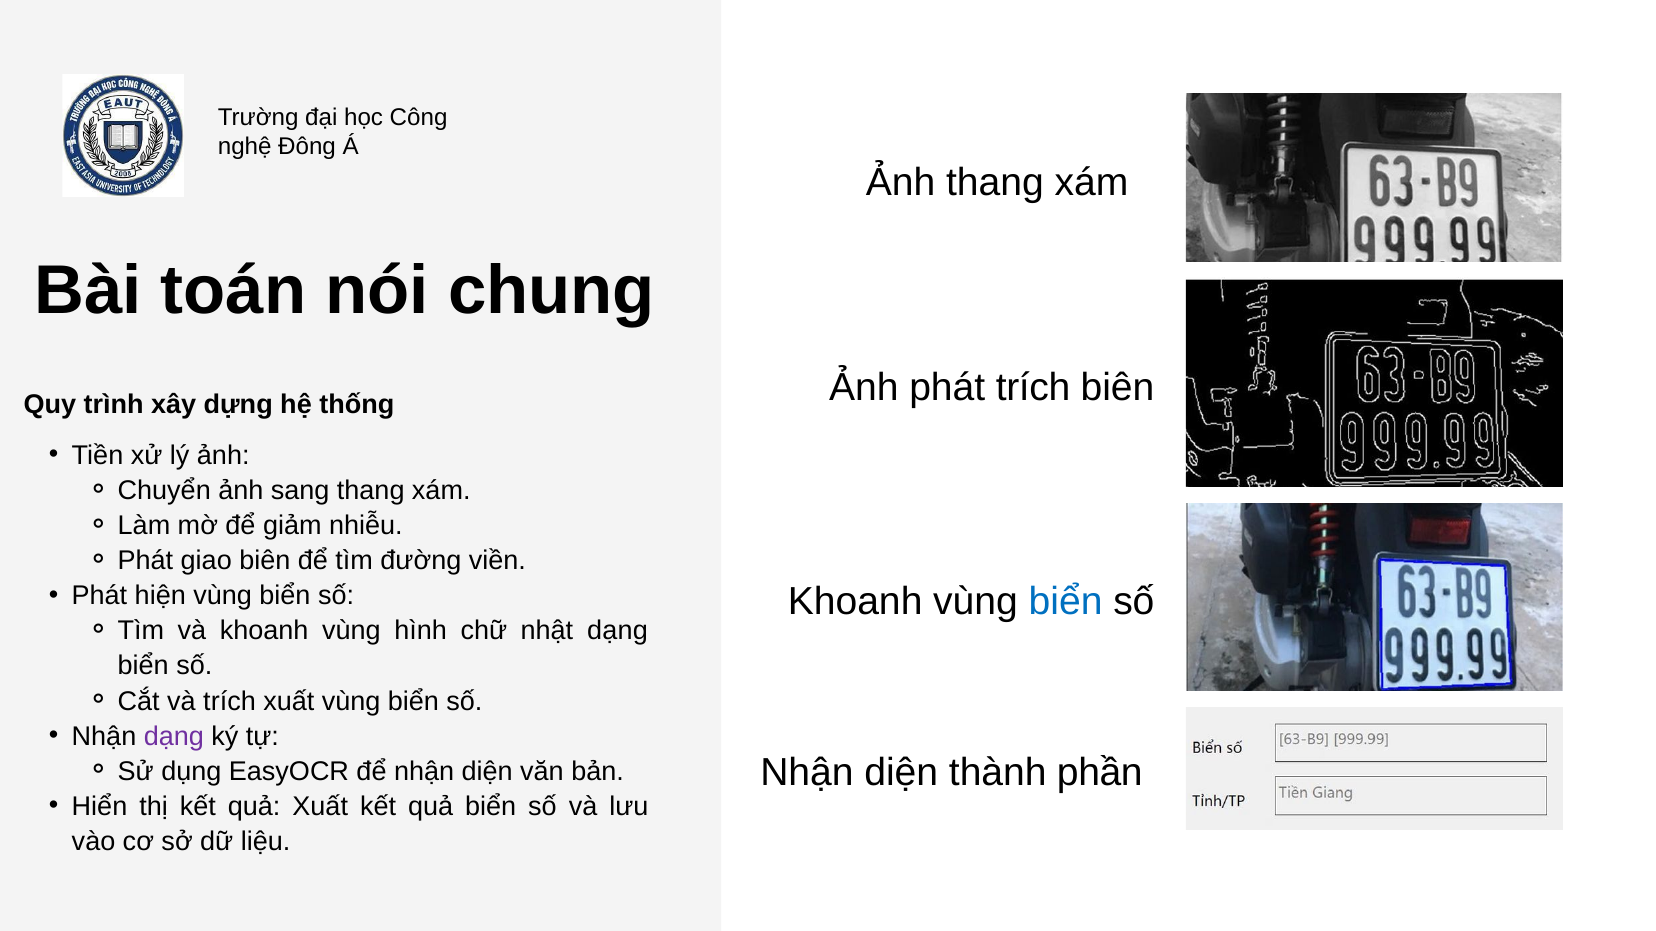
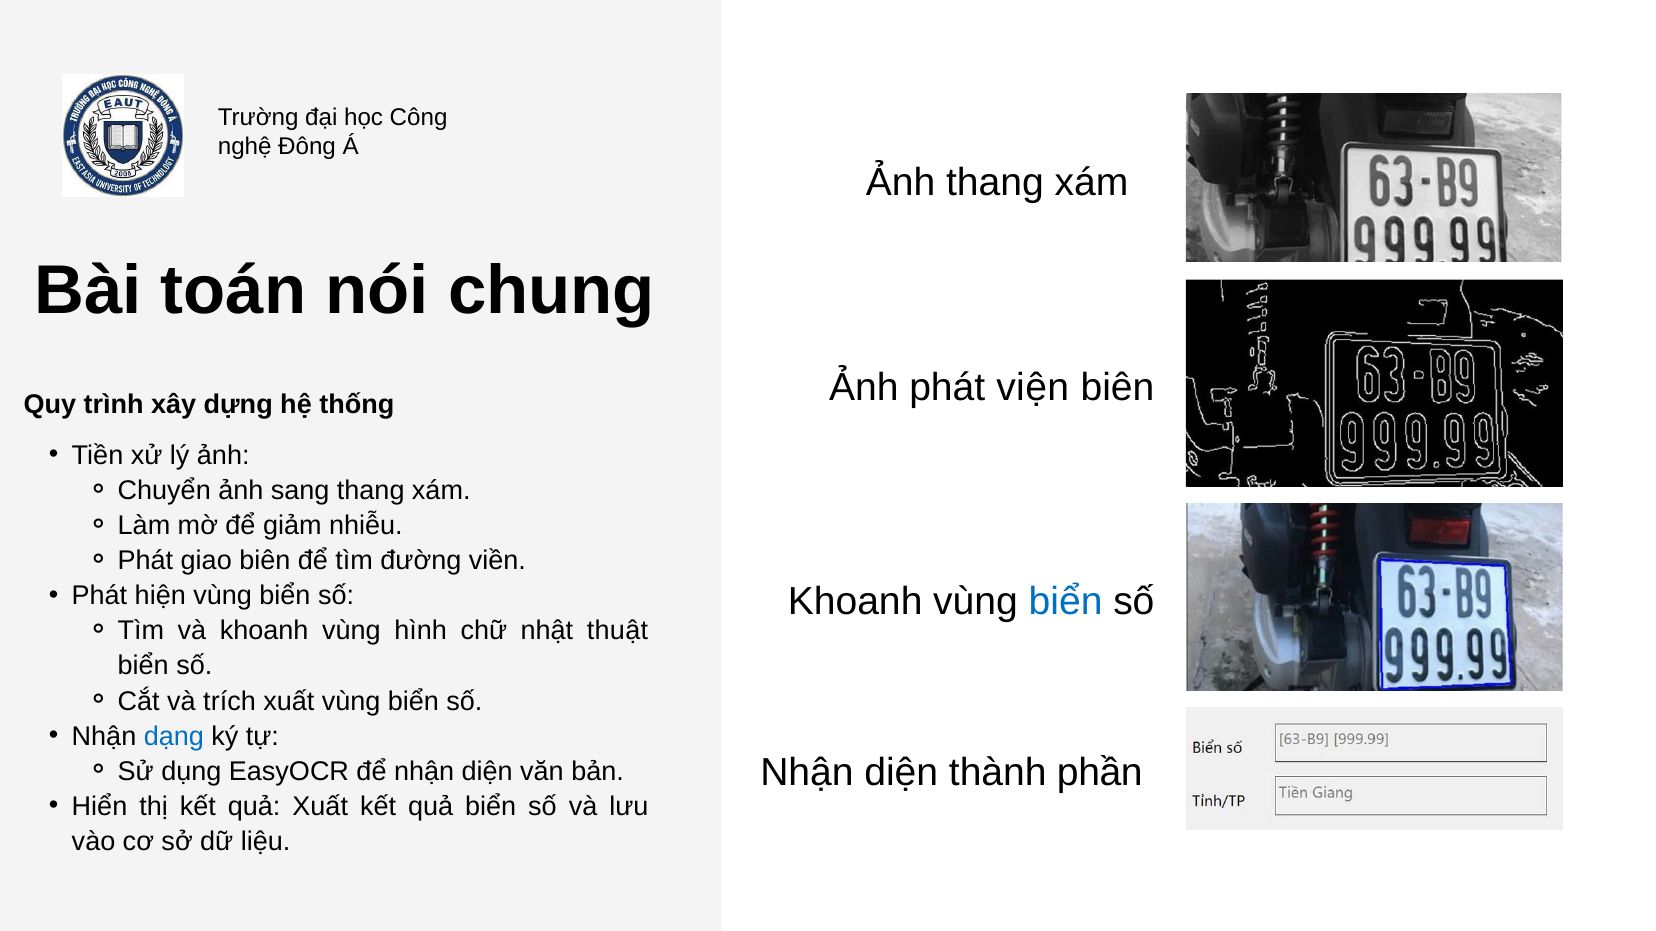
phát trích: trích -> viện (1033, 387)
nhật dạng: dạng -> thuật (618, 631)
dạng colour: purple -> blue (174, 737)
